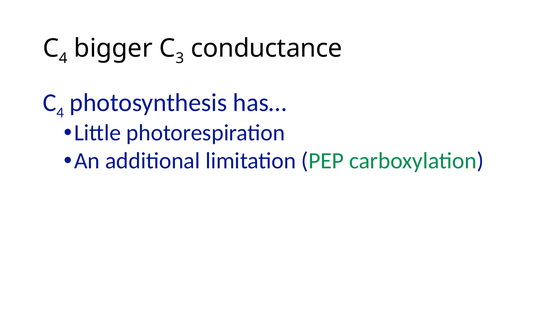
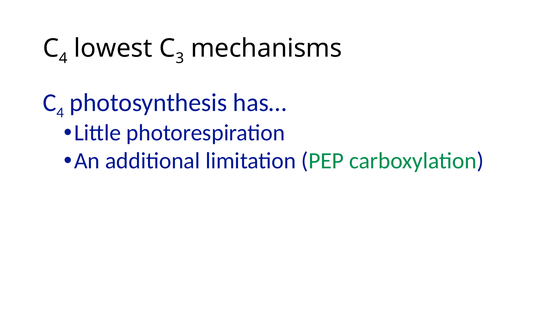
bigger: bigger -> lowest (113, 48)
conductance: conductance -> mechanisms (266, 48)
